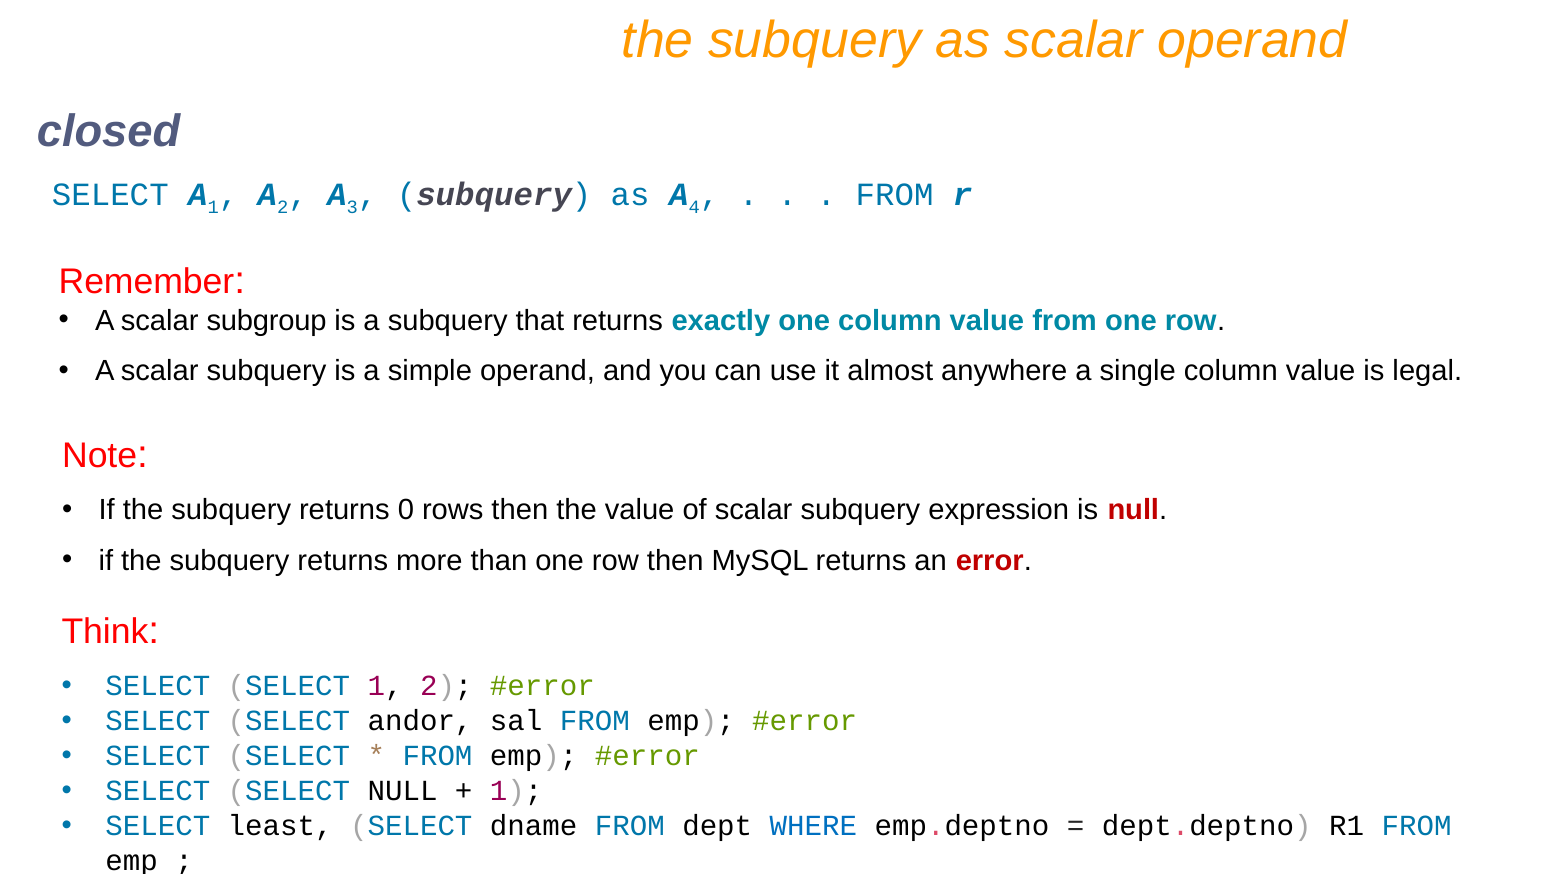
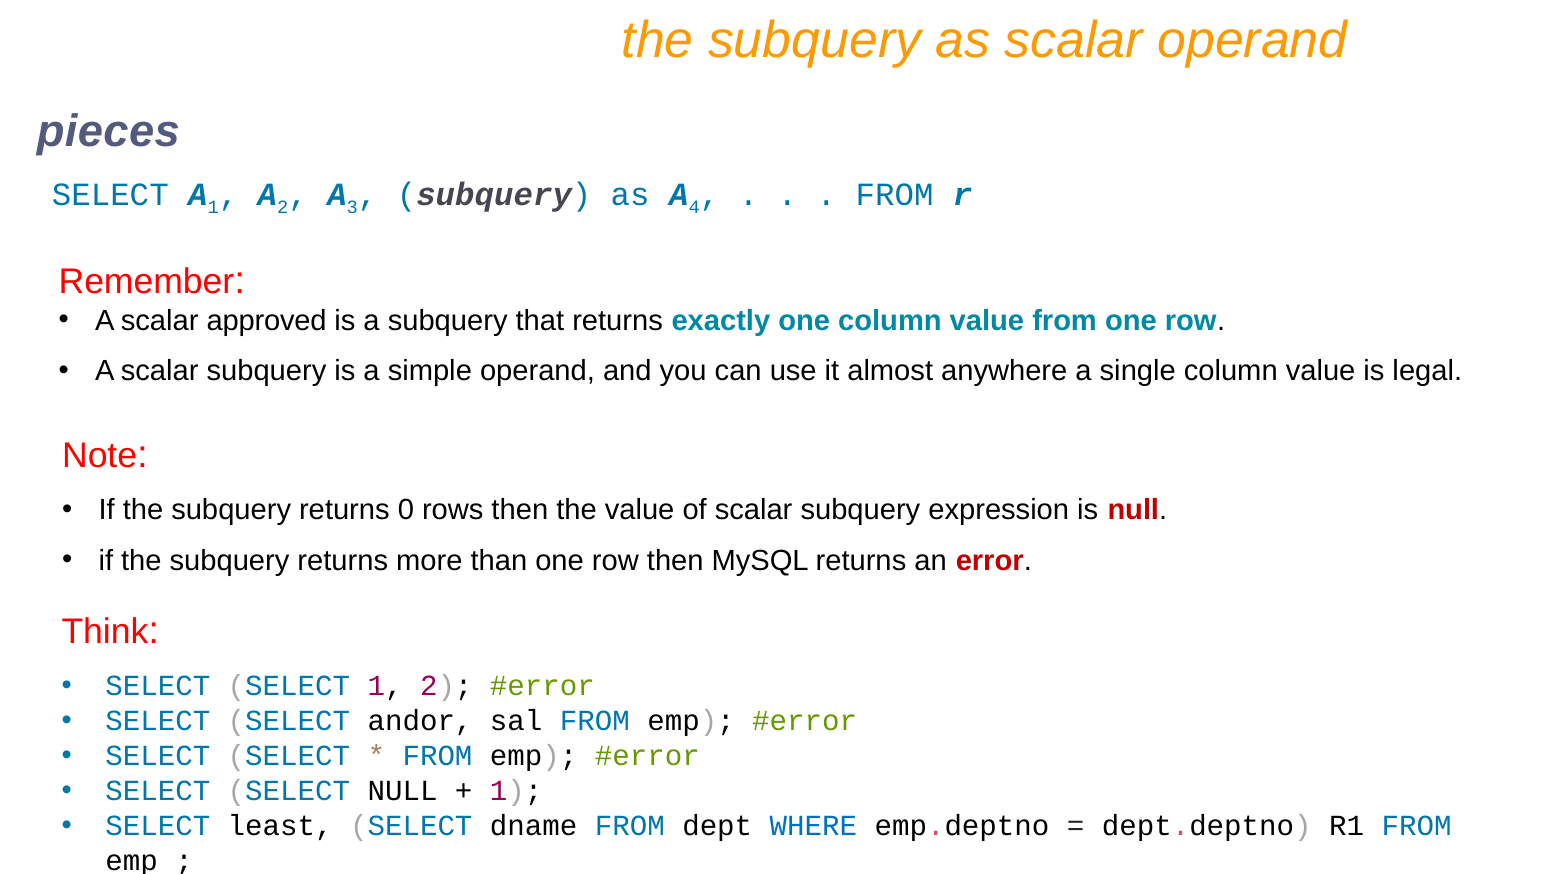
closed: closed -> pieces (108, 131)
subgroup: subgroup -> approved (267, 321)
